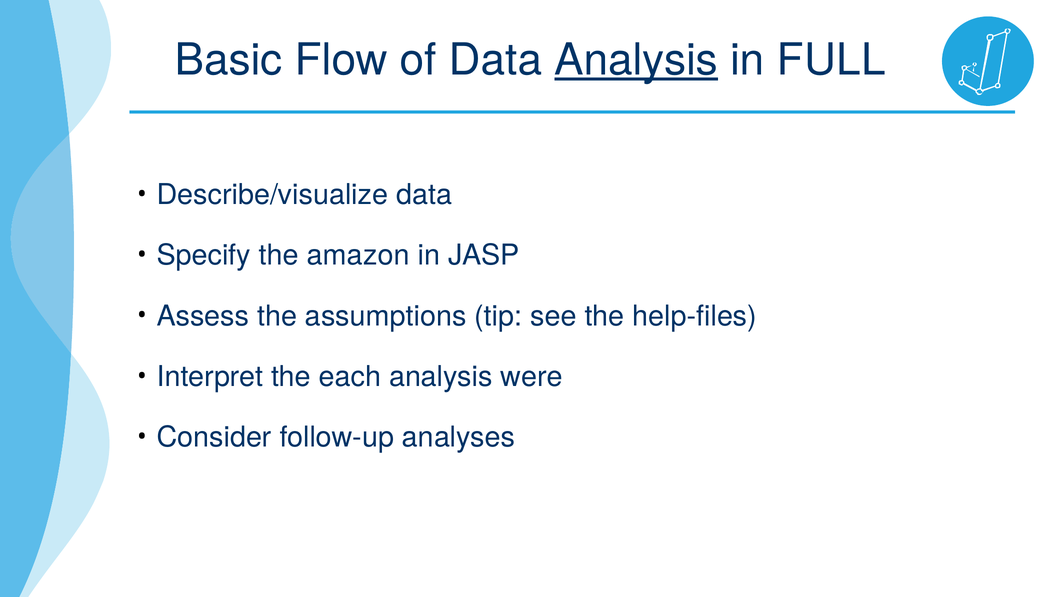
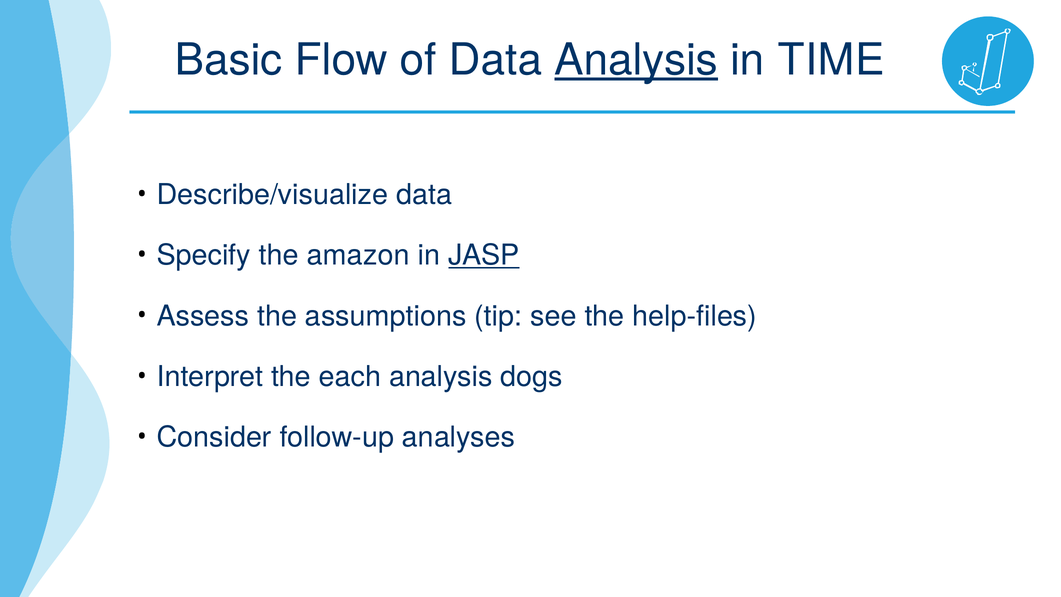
FULL: FULL -> TIME (831, 60)
JASP underline: none -> present (484, 255)
were: were -> dogs (532, 376)
